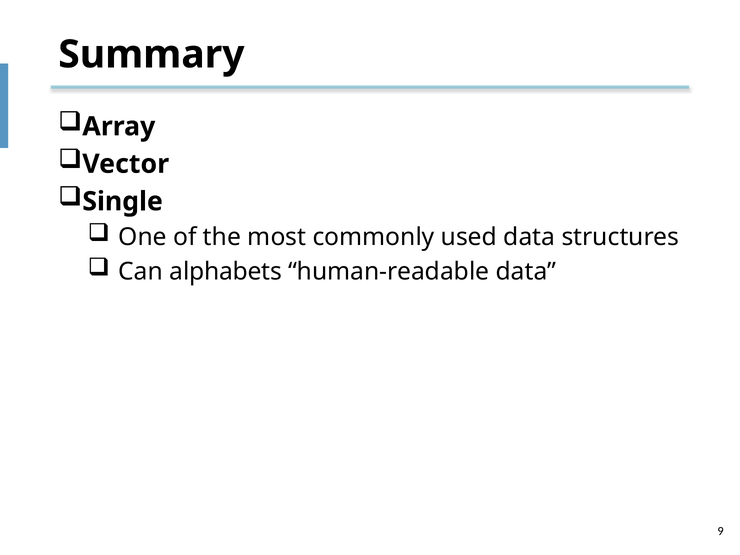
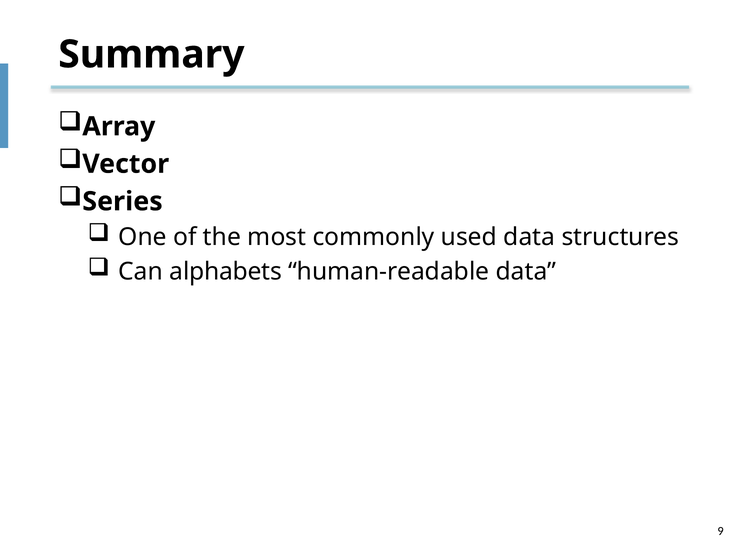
Single: Single -> Series (122, 201)
